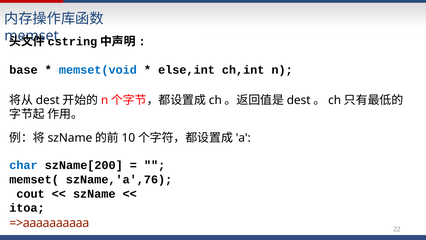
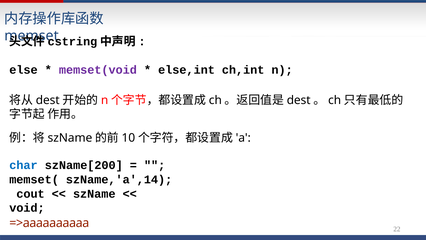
base: base -> else (23, 70)
memset(void colour: blue -> purple (98, 70)
szName,'a',76: szName,'a',76 -> szName,'a',14 (119, 179)
itoa: itoa -> void (27, 208)
